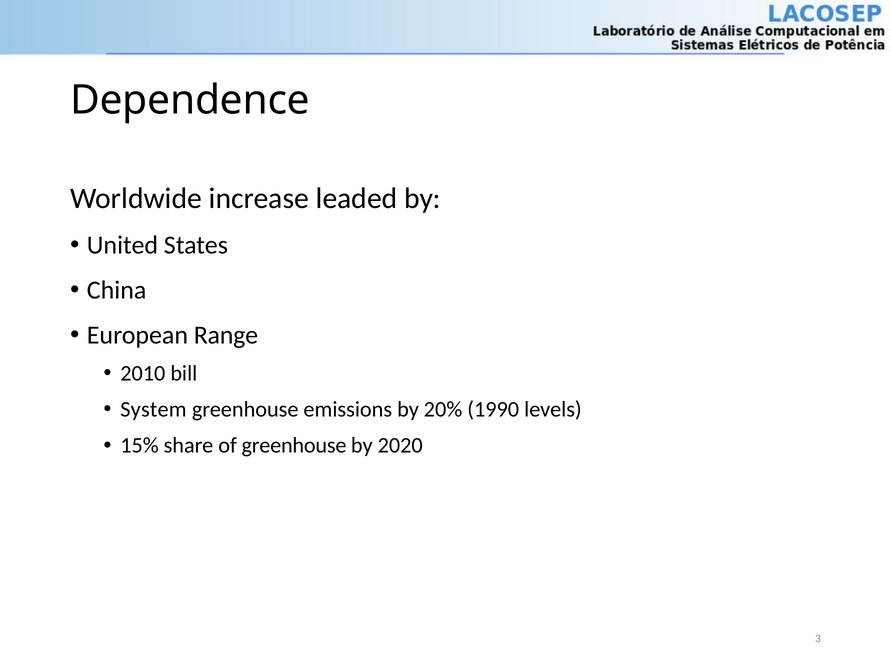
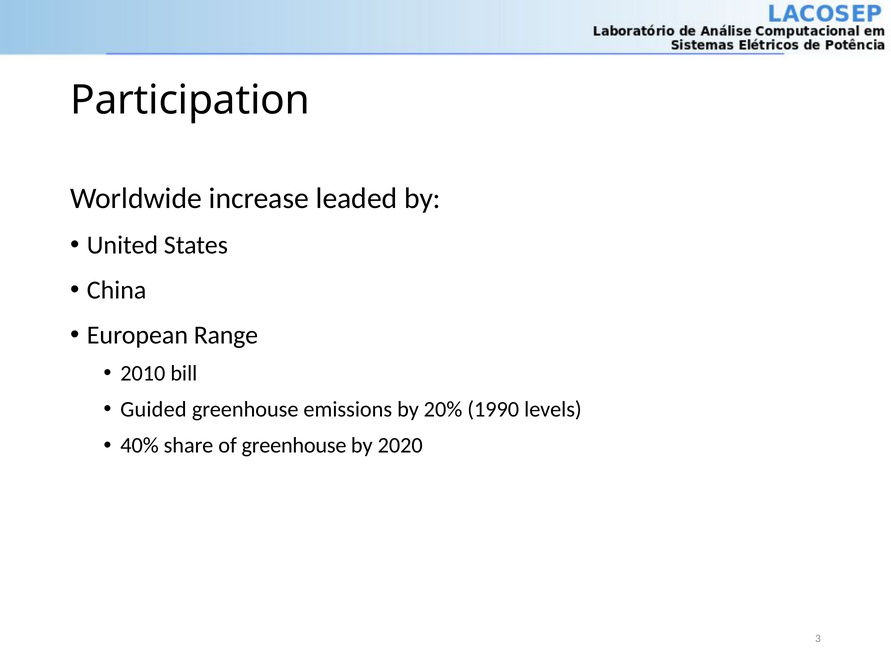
Dependence: Dependence -> Participation (190, 100)
System: System -> Guided (153, 409)
15%: 15% -> 40% (140, 445)
